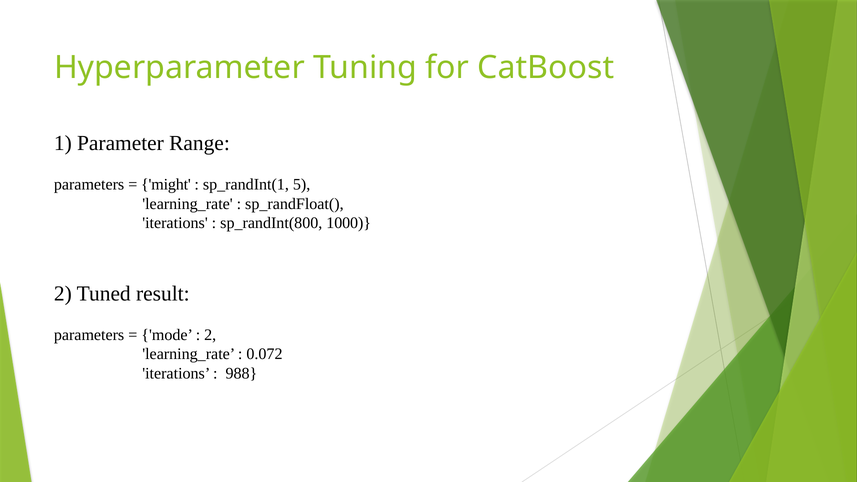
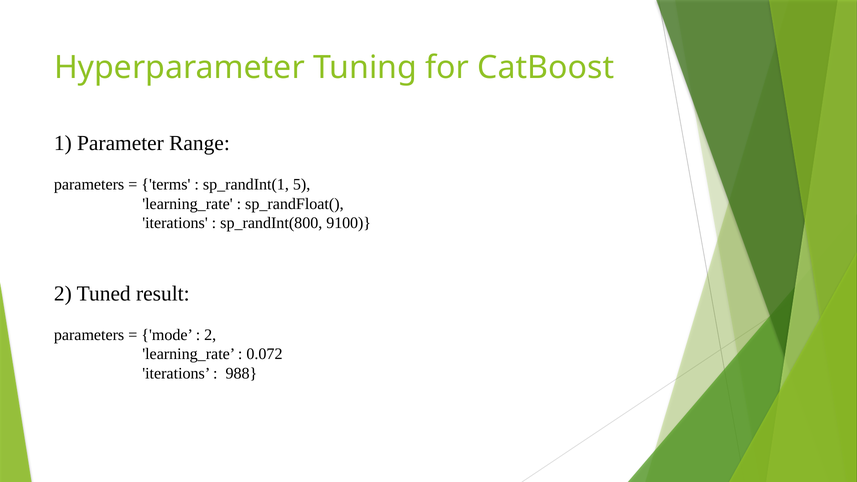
might: might -> terms (166, 185)
1000: 1000 -> 9100 (349, 223)
